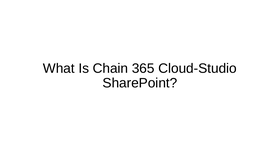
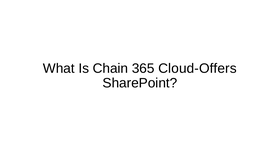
Cloud-Studio: Cloud-Studio -> Cloud-Offers (197, 68)
